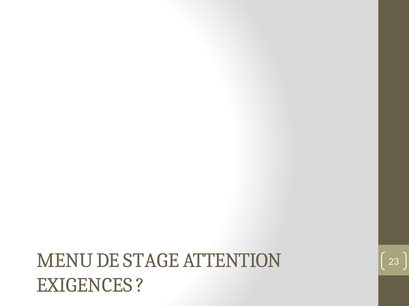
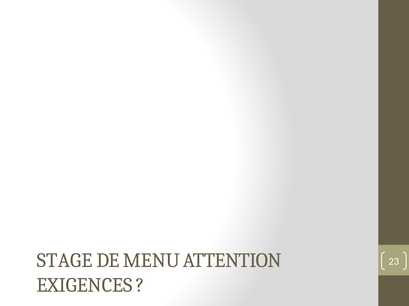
MENU: MENU -> STAGE (65, 261)
STAGE: STAGE -> MENU (151, 261)
